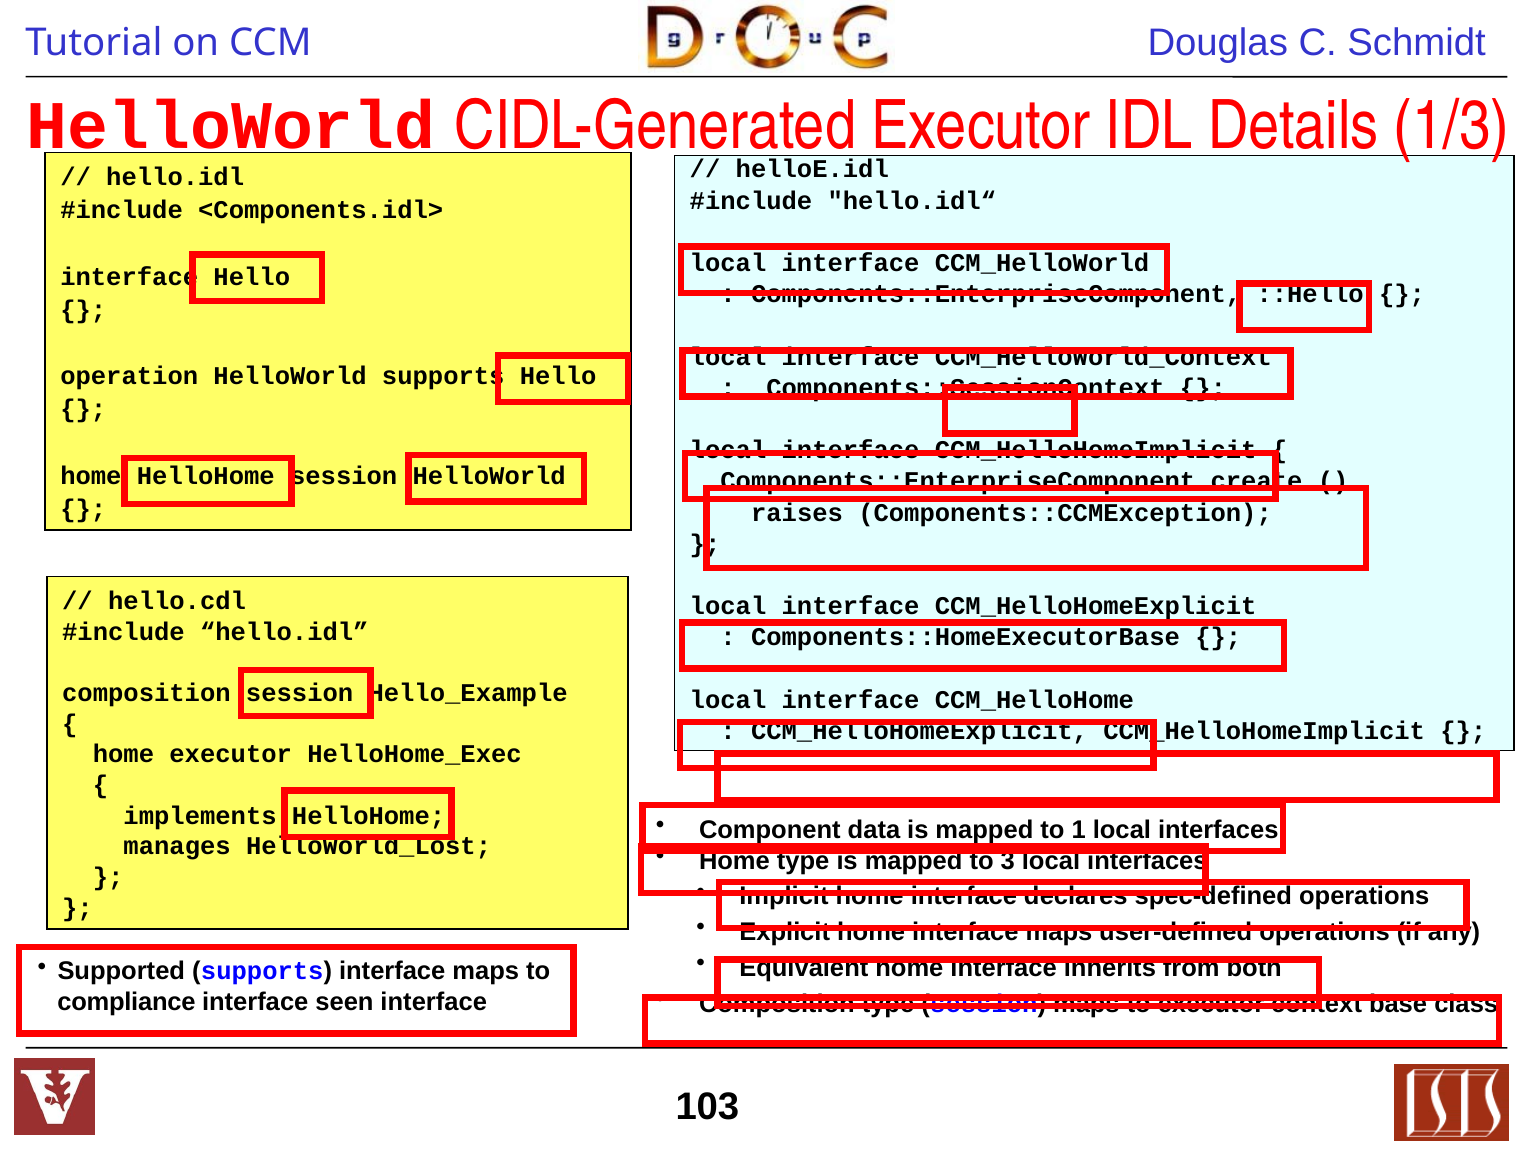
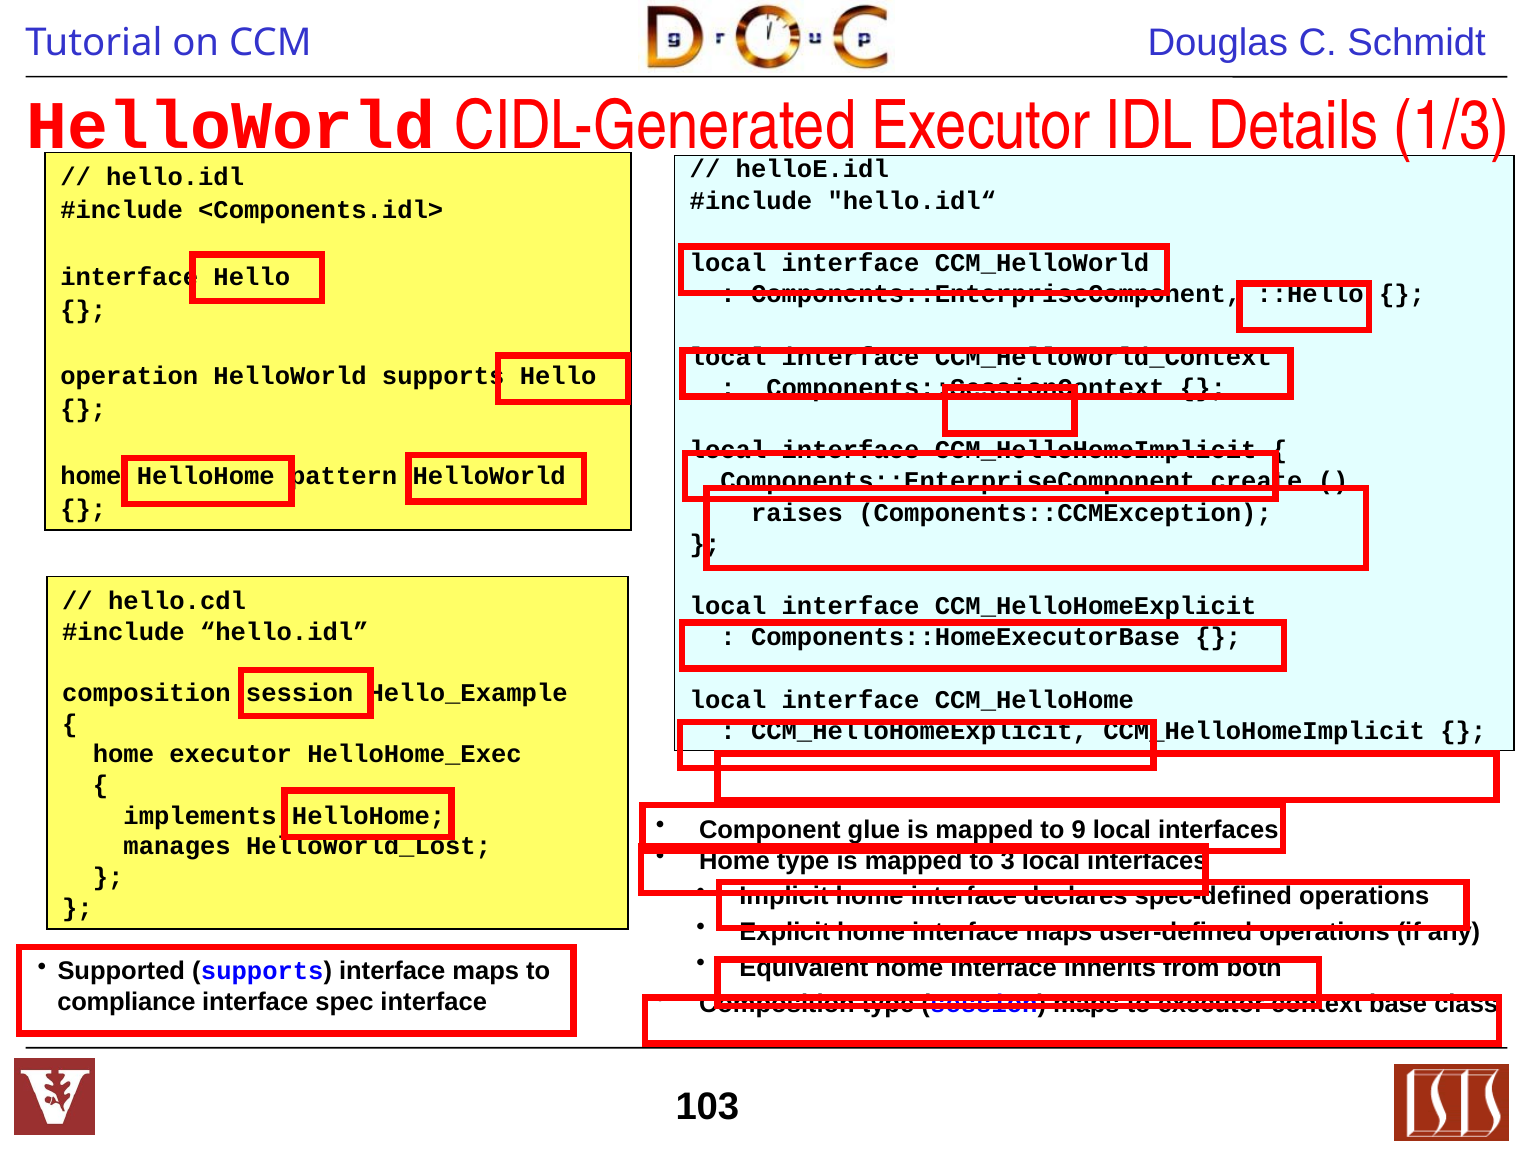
HelloHome session: session -> pattern (344, 476)
data: data -> glue (874, 830)
1: 1 -> 9 (1079, 830)
seen: seen -> spec (345, 1002)
